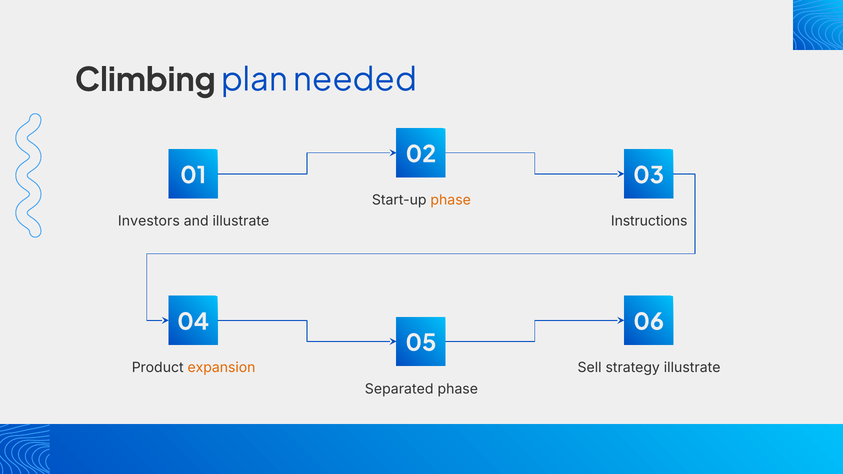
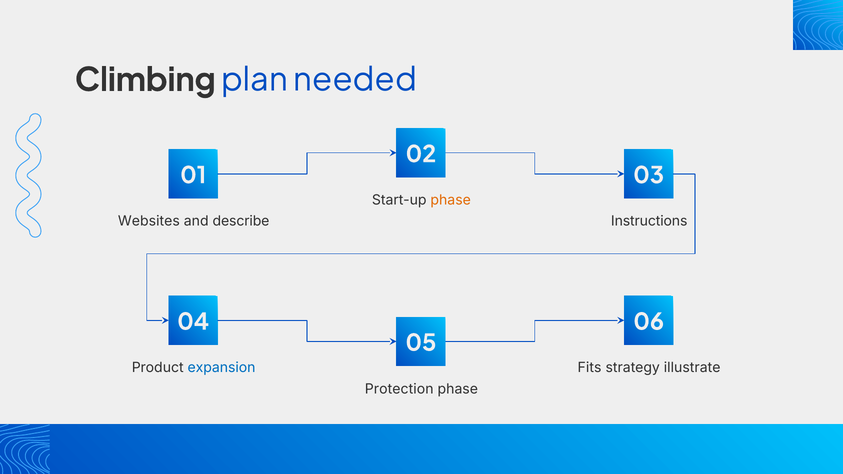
Investors: Investors -> Websites (149, 221)
and illustrate: illustrate -> describe (241, 221)
expansion colour: orange -> blue (222, 368)
Sell: Sell -> Fits (590, 368)
Separated: Separated -> Protection (399, 389)
